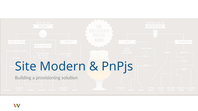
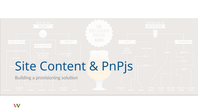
Modern: Modern -> Content (63, 67)
